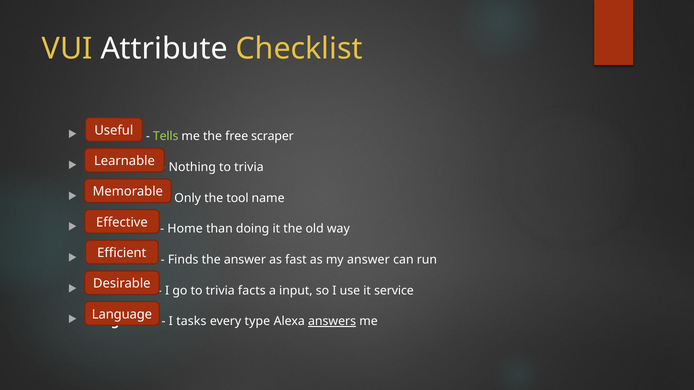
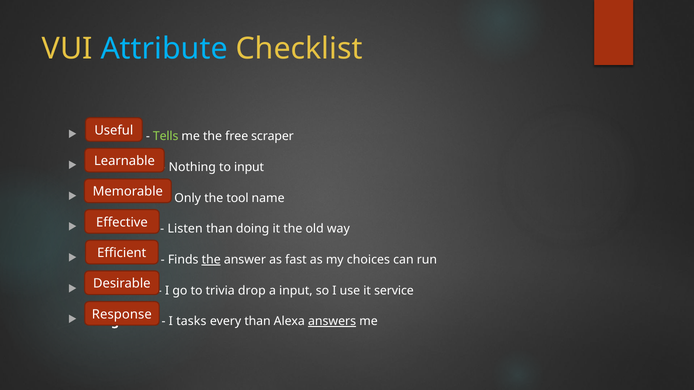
Attribute colour: white -> light blue (164, 49)
Nothing to trivia: trivia -> input (249, 167)
Home: Home -> Listen (185, 229)
the underline: none -> present (211, 260)
my answer: answer -> choices (368, 260)
facts: facts -> drop (252, 291)
Language: Language -> Response (122, 315)
every type: type -> than (258, 322)
